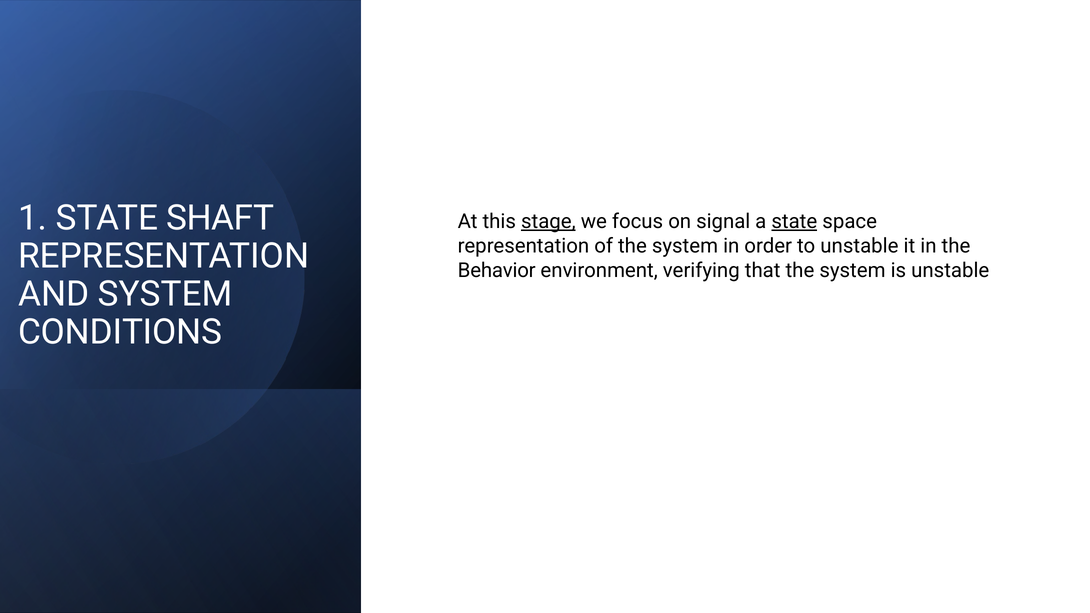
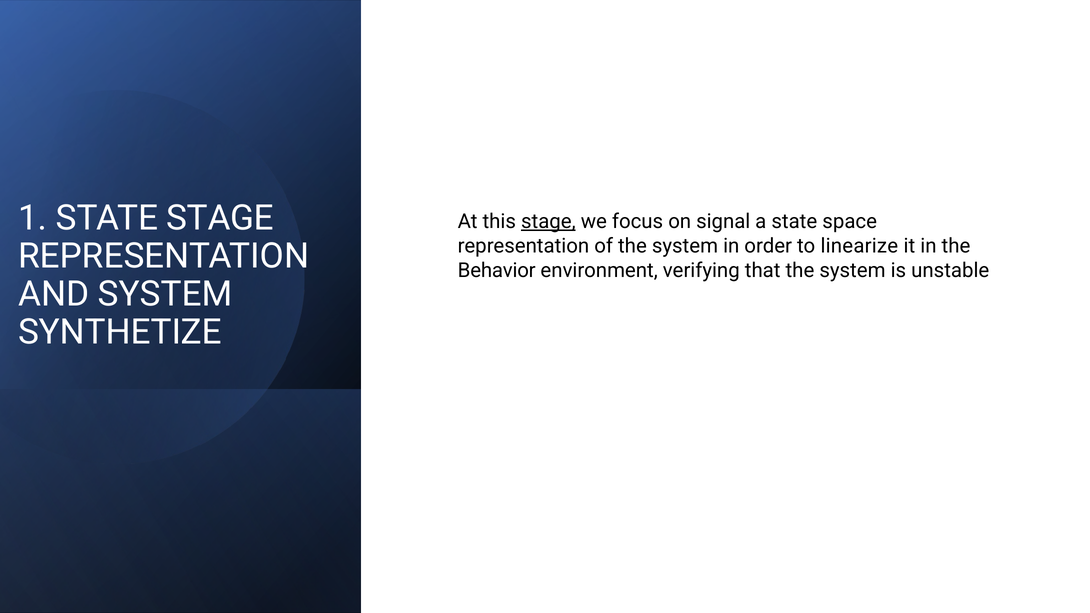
STATE SHAFT: SHAFT -> STAGE (220, 218)
state underline: present -> none (794, 222)
to unstable: unstable -> linearize (859, 246)
CONDITIONS: CONDITIONS -> SYNTHETIZE (120, 332)
